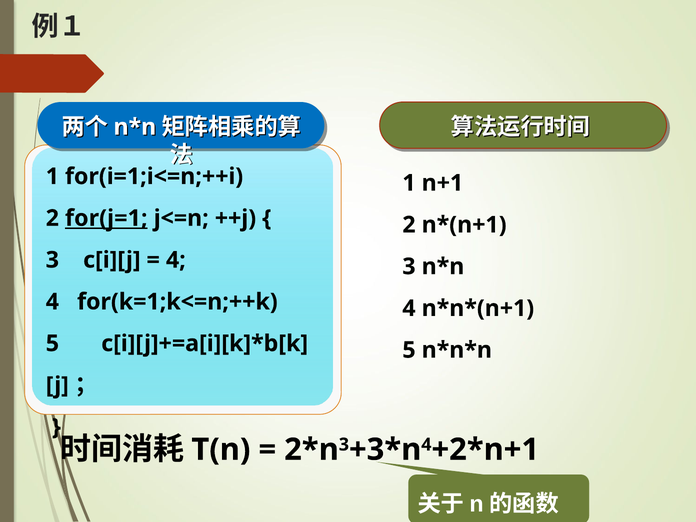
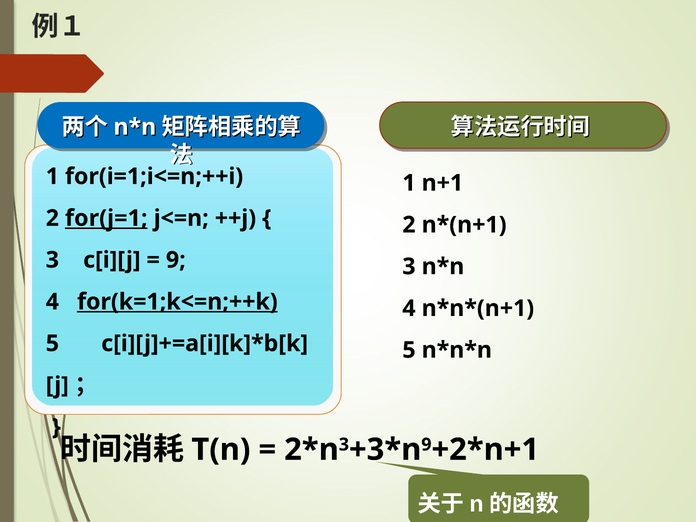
4: 4 -> 9 (176, 260)
for(k=1;k<=n;++k underline: none -> present (177, 302)
4: 4 -> 9 (426, 445)
